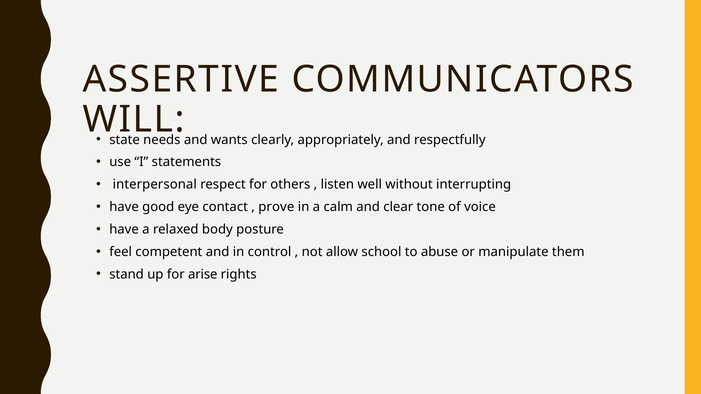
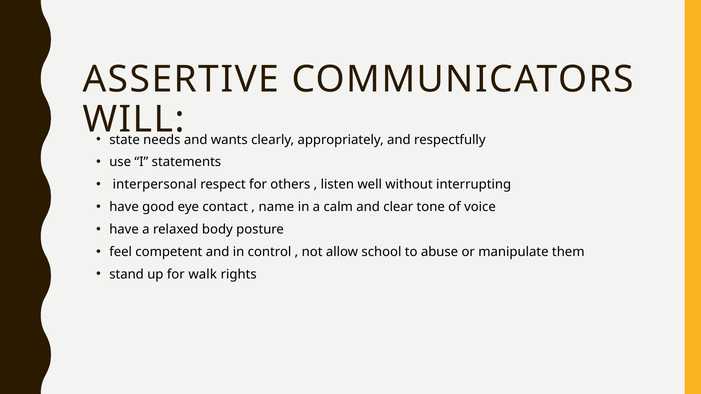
prove: prove -> name (276, 207)
arise: arise -> walk (203, 275)
